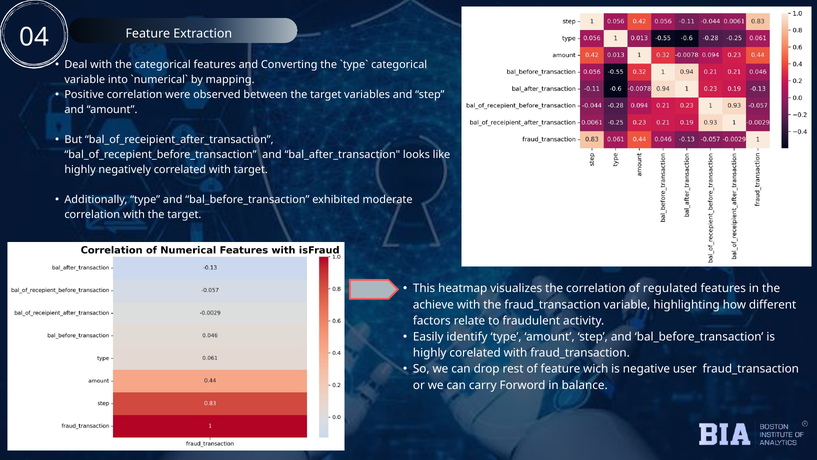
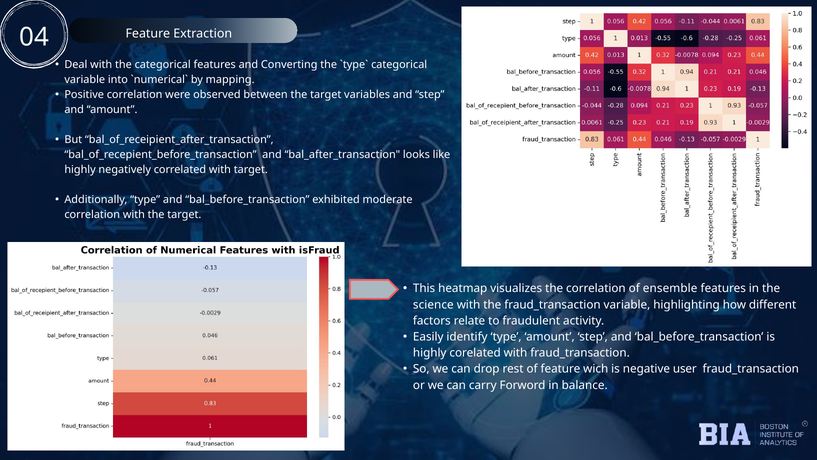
regulated: regulated -> ensemble (670, 288)
achieve: achieve -> science (433, 304)
